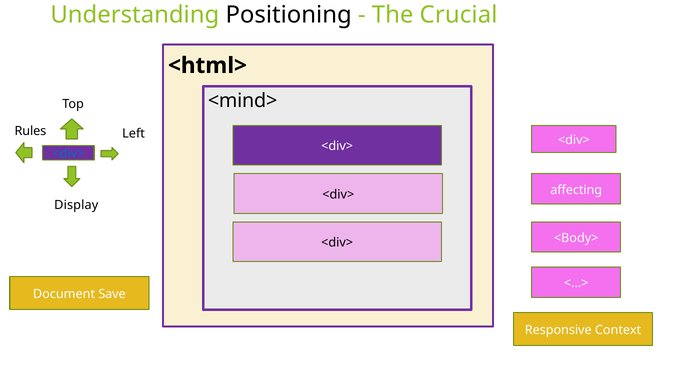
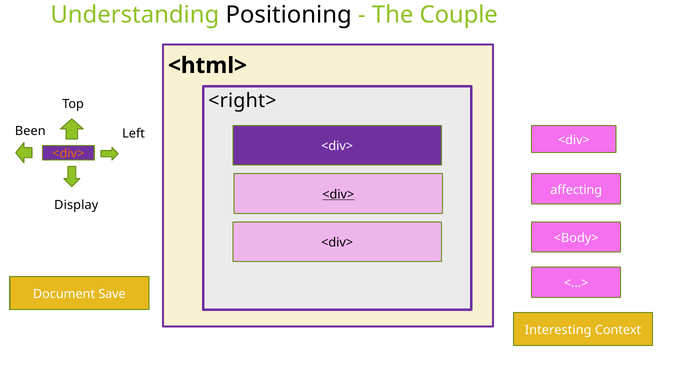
Crucial: Crucial -> Couple (459, 15)
<mind>: <mind> -> <right> (242, 101)
Rules: Rules -> Been (30, 131)
<div> colour: blue -> orange (68, 154)
<div> underline: none -> present (338, 195)
Responsive: Responsive -> Interesting (558, 330)
